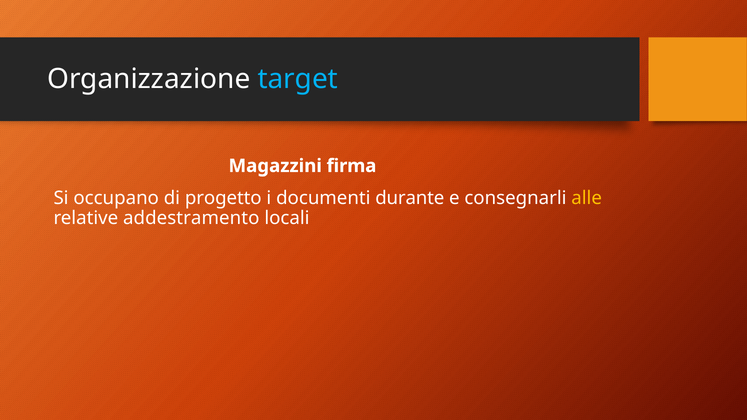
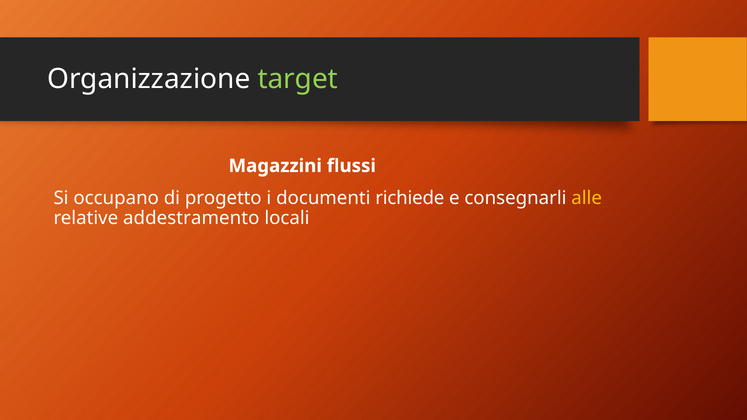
target colour: light blue -> light green (298, 79)
firma: firma -> flussi (351, 166)
durante: durante -> richiede (410, 198)
